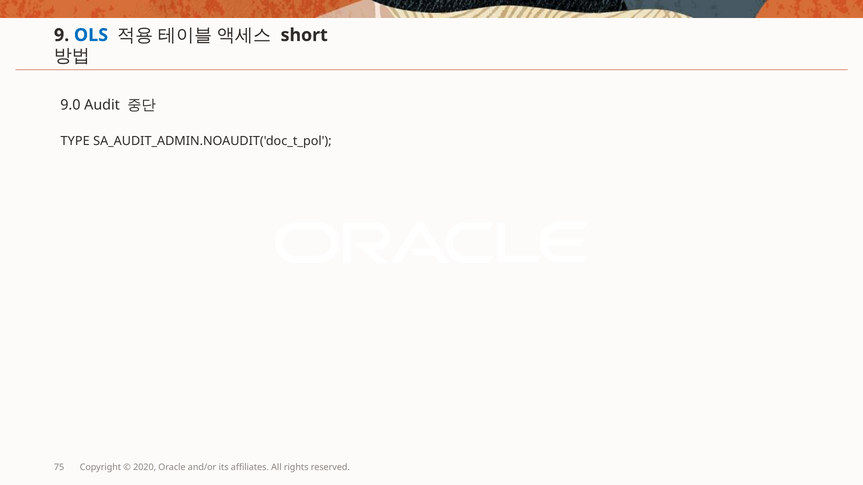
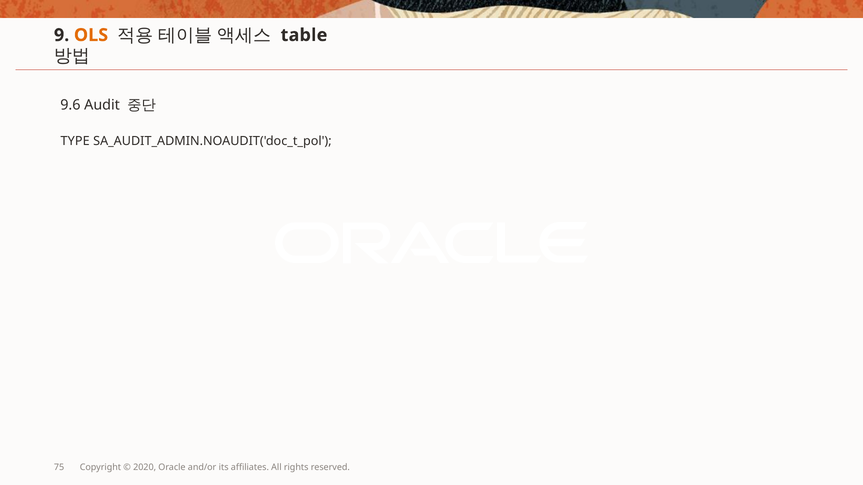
OLS colour: blue -> orange (91, 35)
short: short -> table (304, 35)
9.0: 9.0 -> 9.6 (70, 105)
